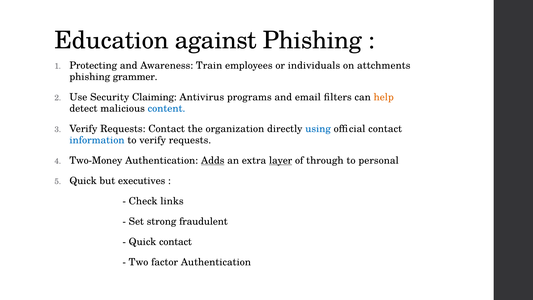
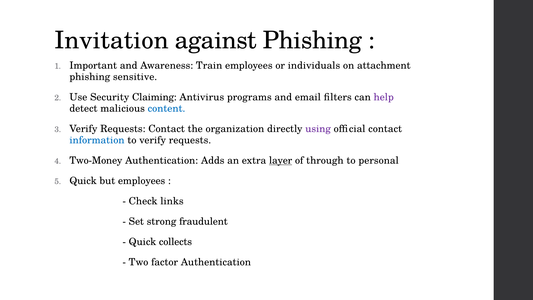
Education: Education -> Invitation (112, 41)
Protecting: Protecting -> Important (93, 65)
attchments: attchments -> attachment (384, 65)
grammer: grammer -> sensitive (135, 77)
help colour: orange -> purple (384, 97)
using colour: blue -> purple (318, 129)
Adds underline: present -> none (213, 160)
but executives: executives -> employees (142, 181)
Quick contact: contact -> collects (175, 242)
